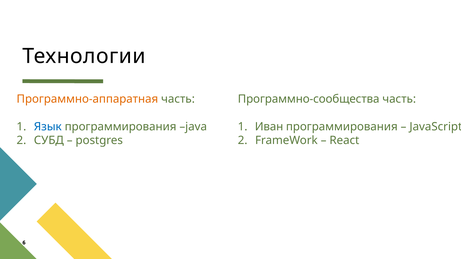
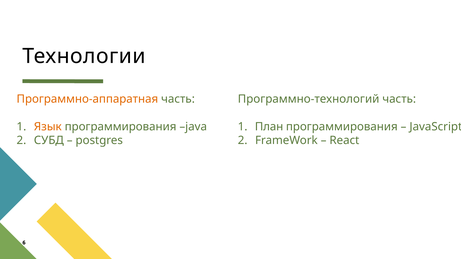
Программно-сообщества: Программно-сообщества -> Программно-технологий (309, 99)
Язык colour: blue -> orange (48, 127)
Иван: Иван -> План (269, 127)
